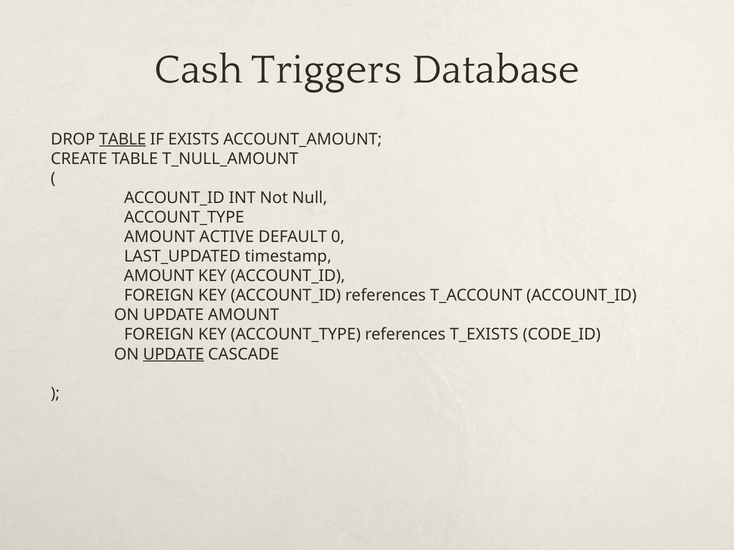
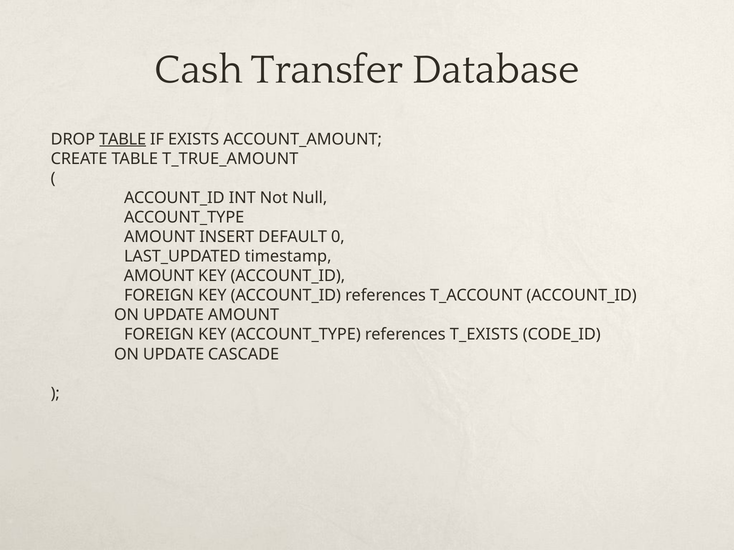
Triggers: Triggers -> Transfer (327, 69)
T_NULL_AMOUNT: T_NULL_AMOUNT -> T_TRUE_AMOUNT (230, 159)
ACTIVE: ACTIVE -> INSERT (227, 237)
UPDATE underline: present -> none (174, 354)
